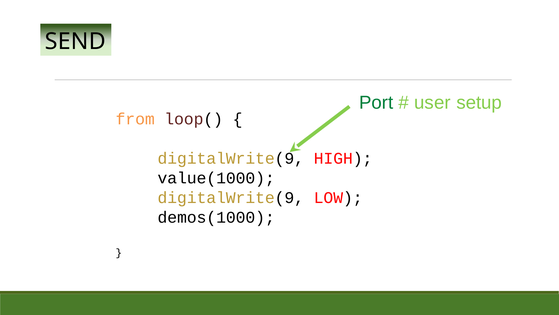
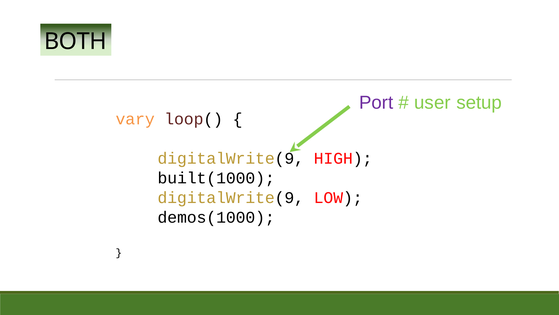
SEND: SEND -> BOTH (75, 41)
Port colour: green -> purple (376, 102)
from: from -> vary (135, 119)
value(1000: value(1000 -> built(1000 (216, 178)
